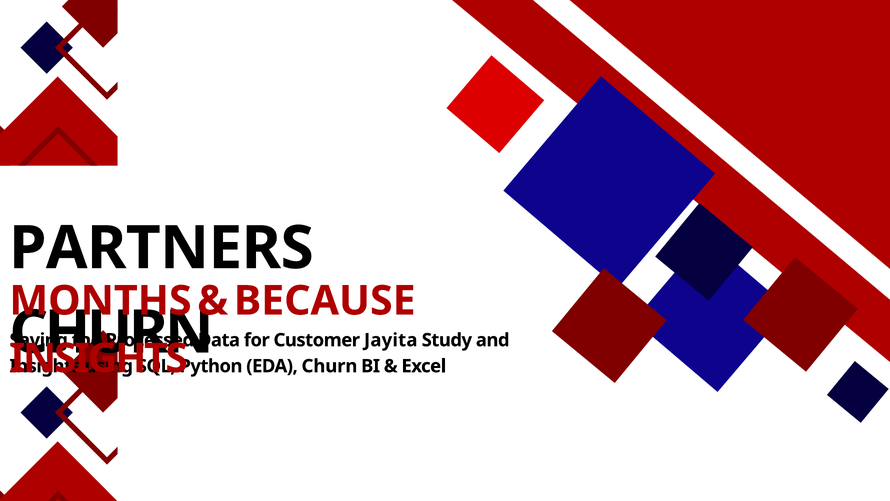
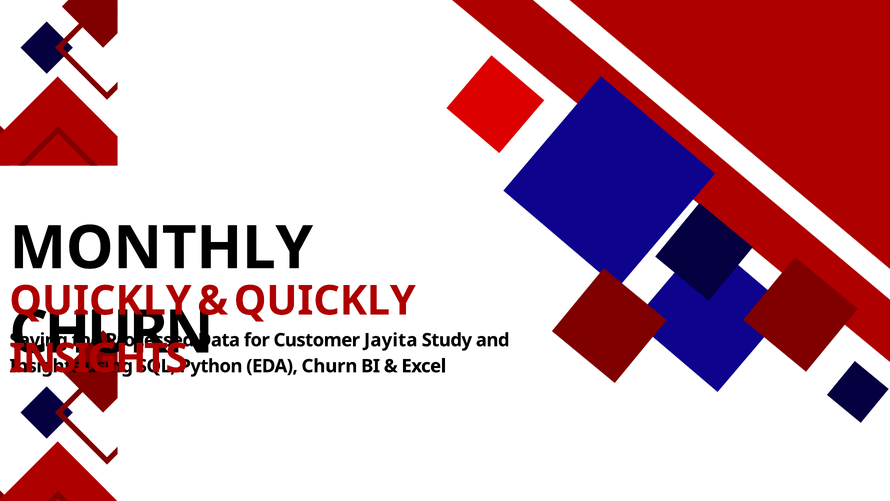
PARTNERS: PARTNERS -> MONTHLY (161, 248)
MONTHS: MONTHS -> QUICKLY (100, 301)
BECAUSE: BECAUSE -> QUICKLY (325, 301)
